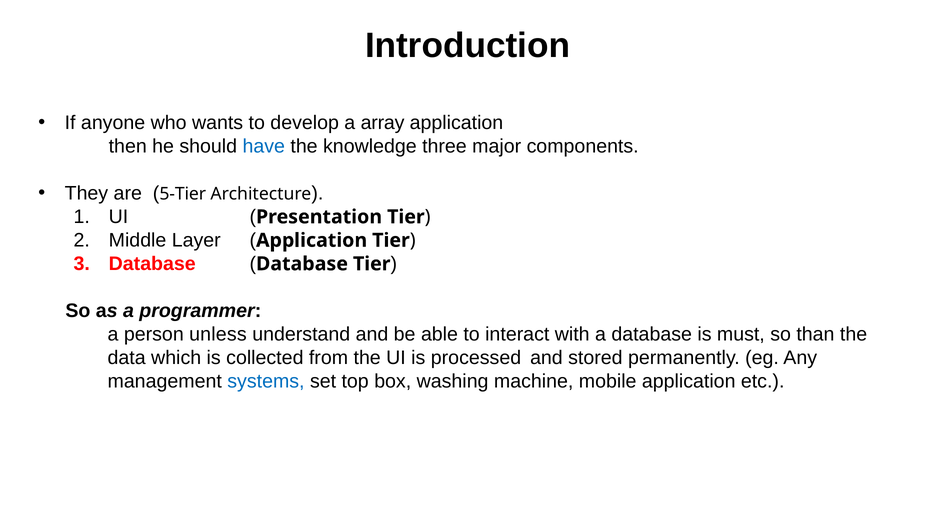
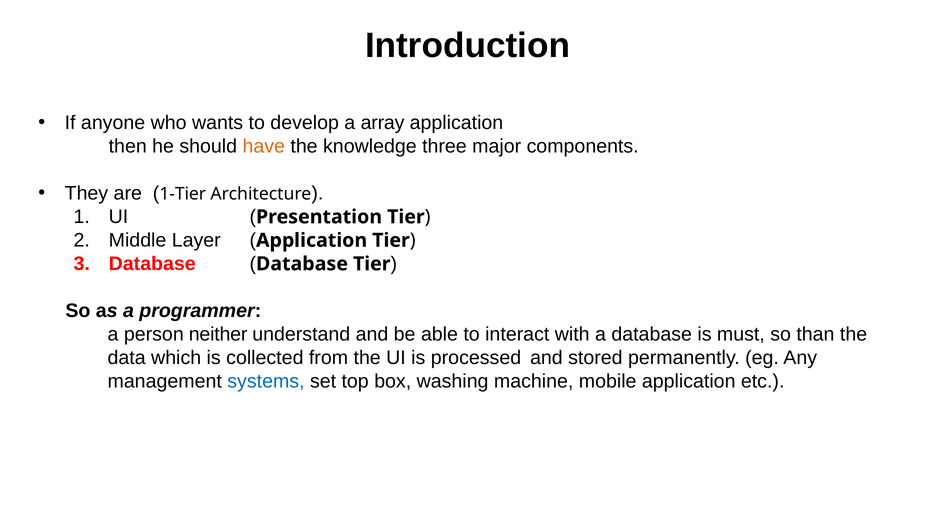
have colour: blue -> orange (264, 147)
5-Tier: 5-Tier -> 1-Tier (183, 194)
unless: unless -> neither (218, 334)
